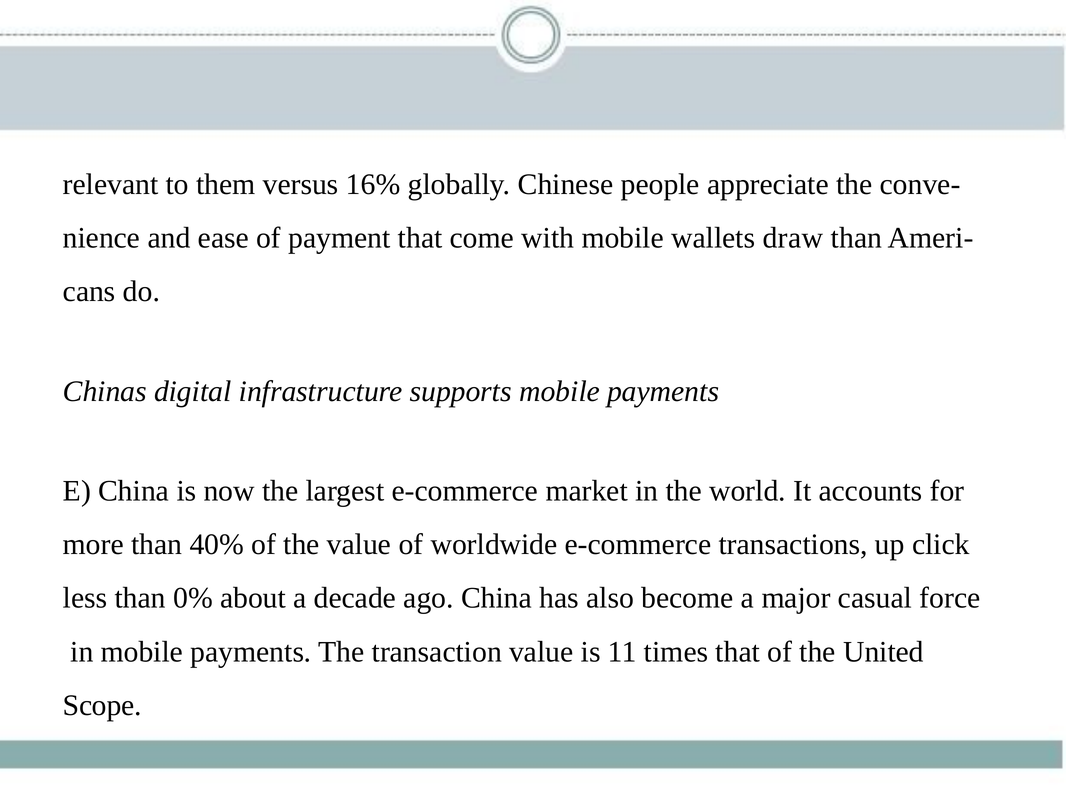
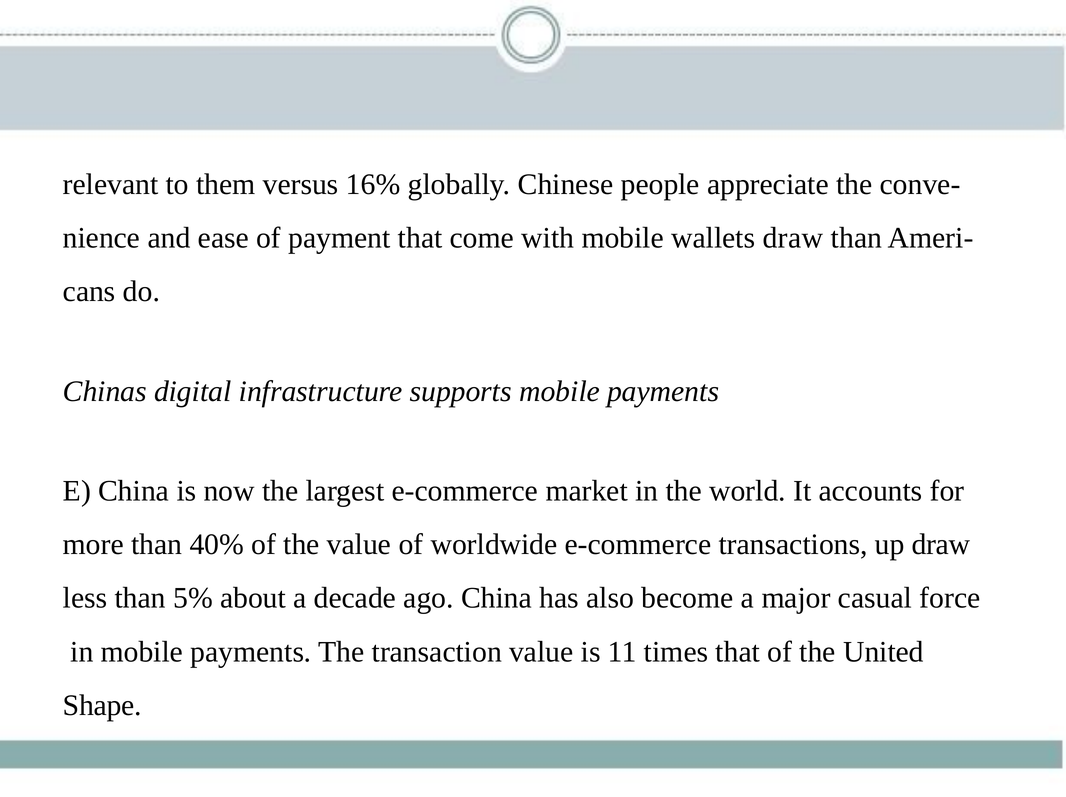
up click: click -> draw (941, 545)
0%: 0% -> 5% (193, 598)
Scope: Scope -> Shape (102, 706)
